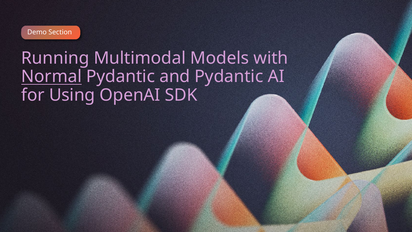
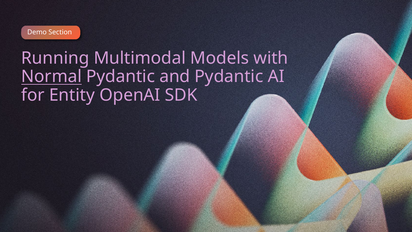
Using: Using -> Entity (72, 95)
